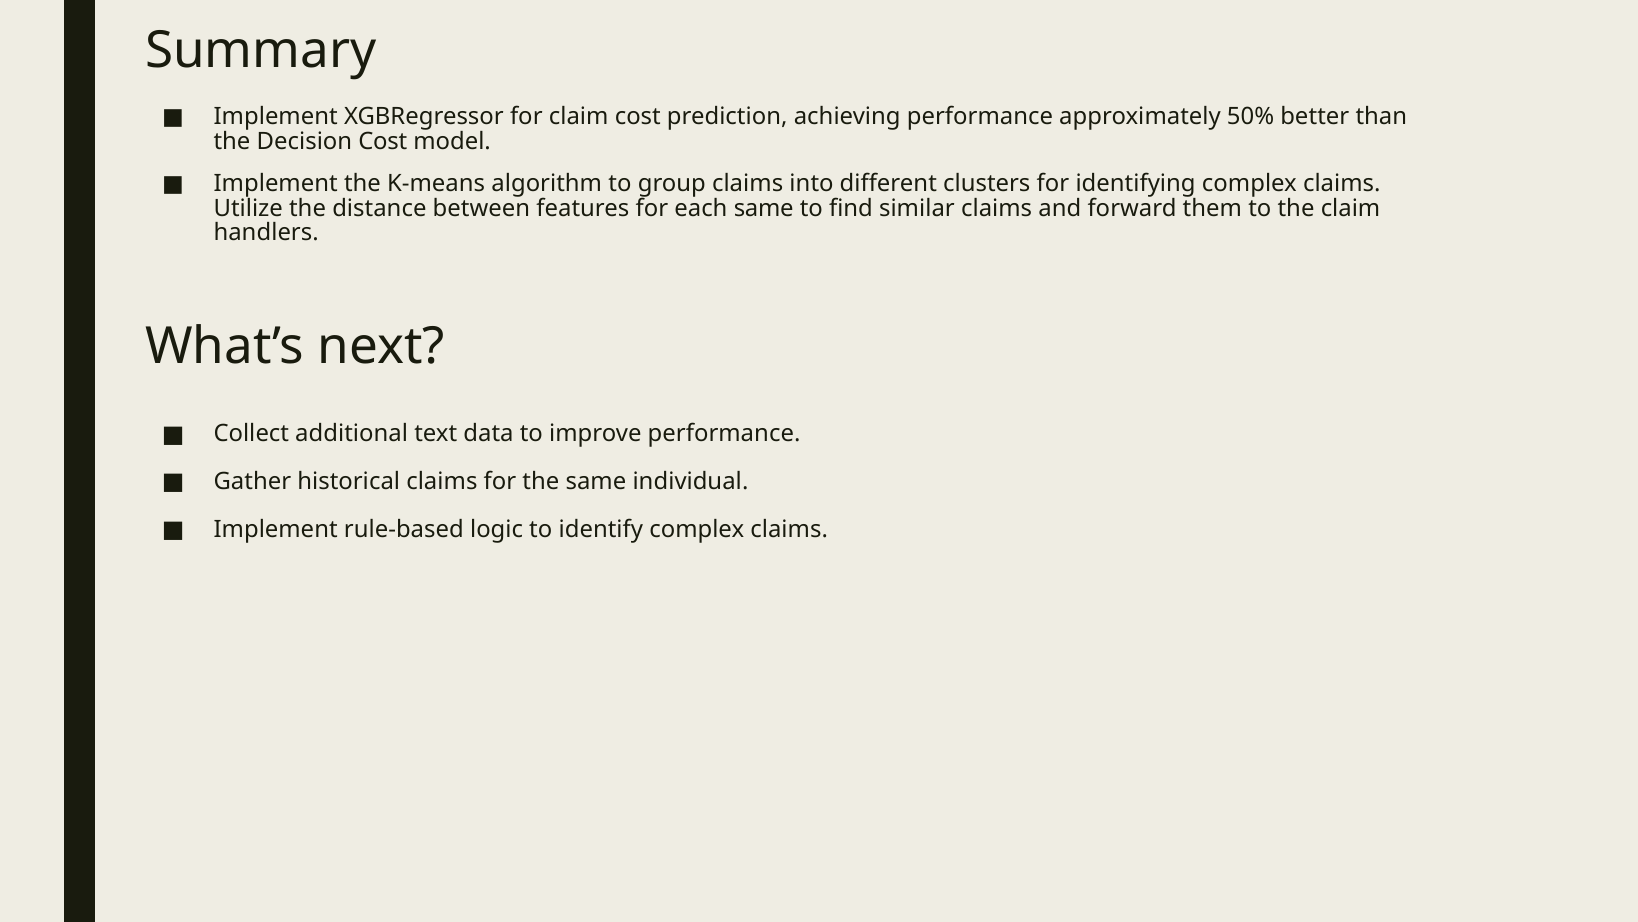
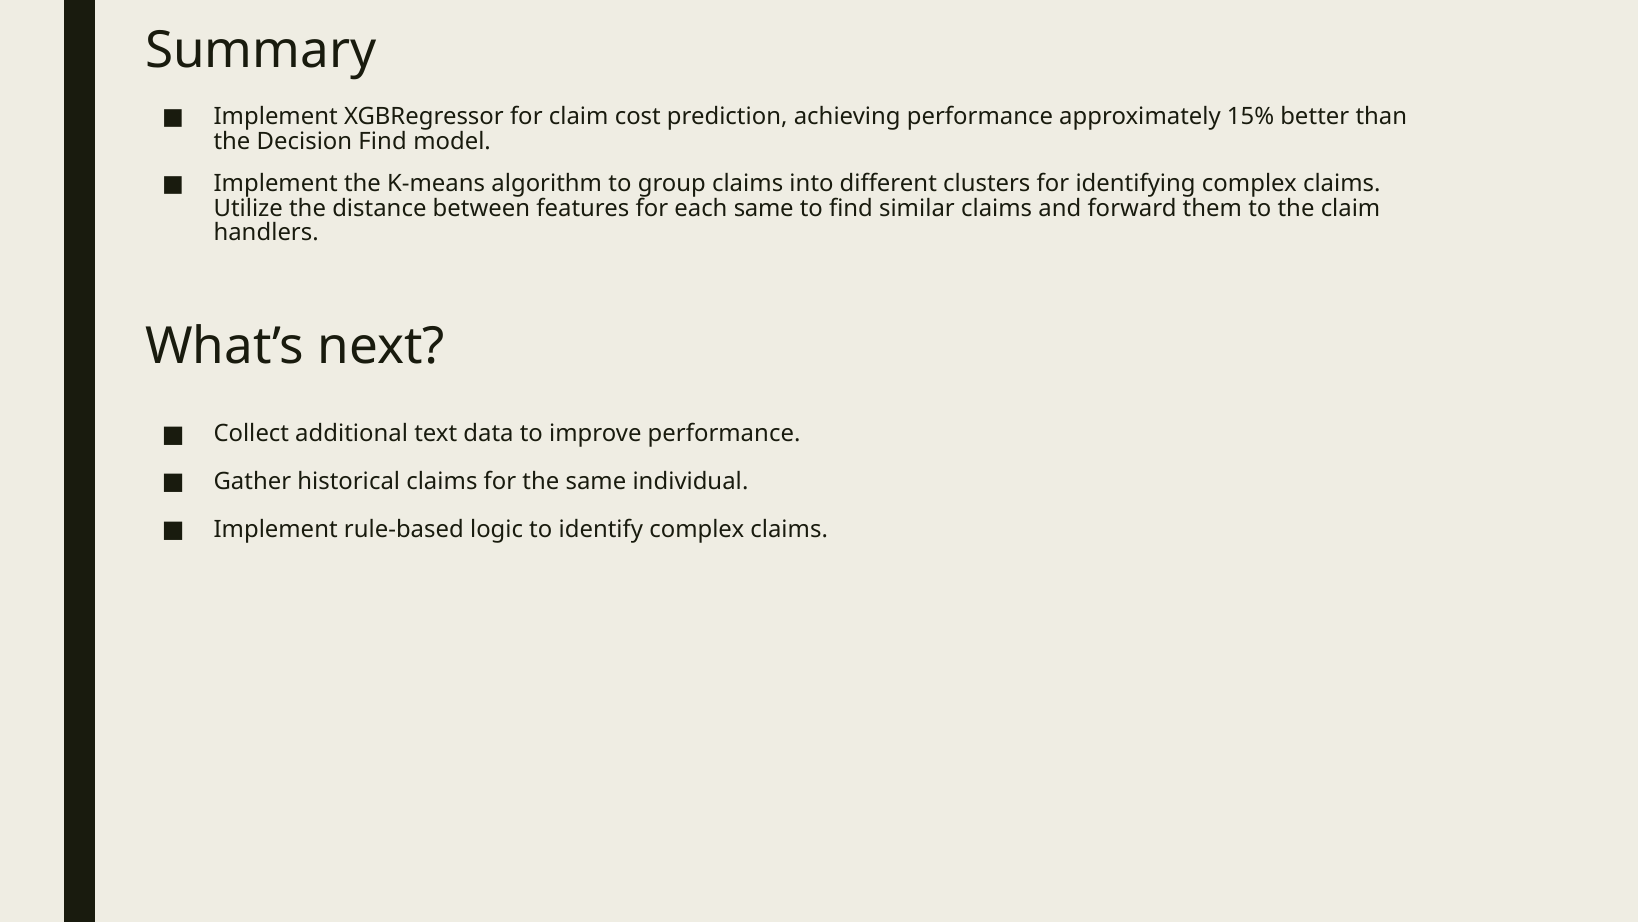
50%: 50% -> 15% (1251, 117)
Decision Cost: Cost -> Find (383, 141)
